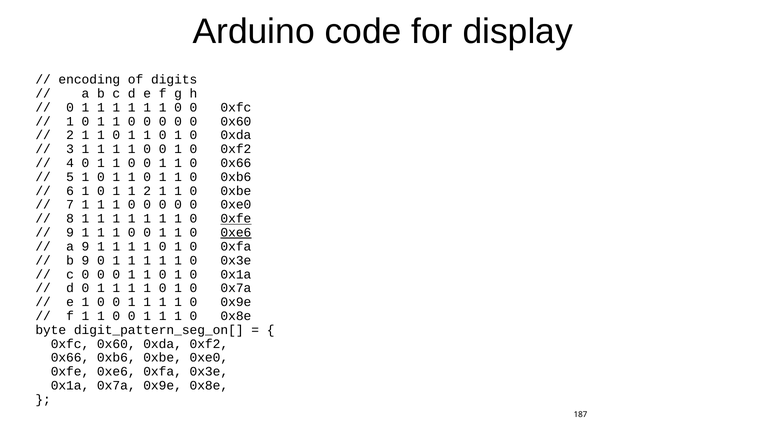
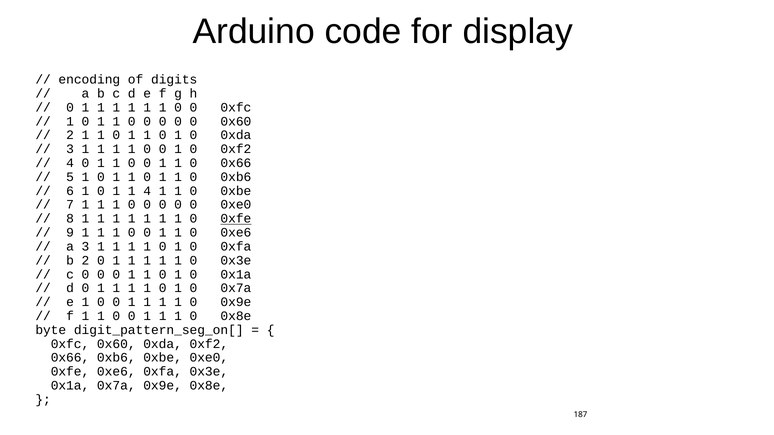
1 2: 2 -> 4 (147, 191)
0xe6 underline: present -> none (236, 233)
a 9: 9 -> 3 (85, 247)
b 9: 9 -> 2 (85, 261)
